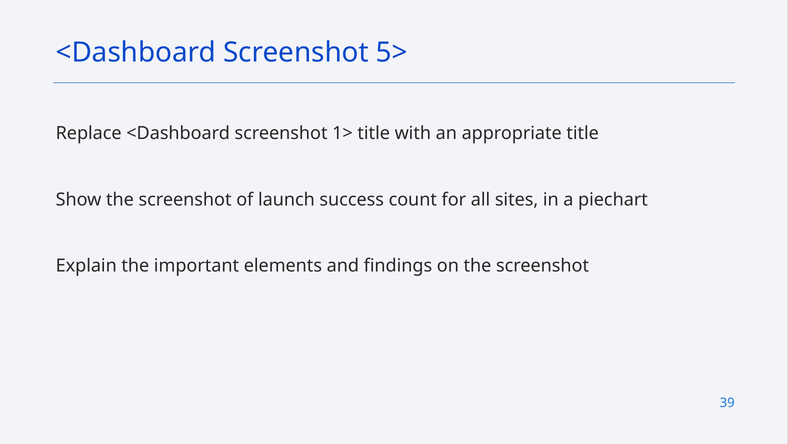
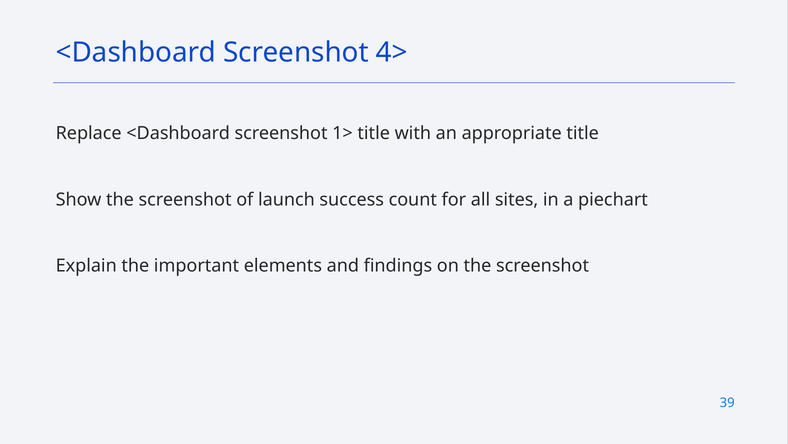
5>: 5> -> 4> (392, 53)
